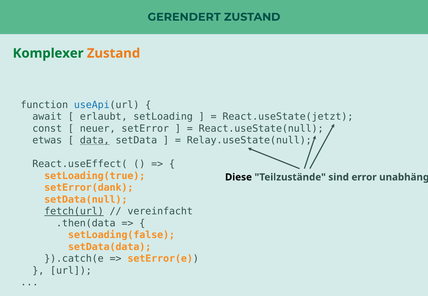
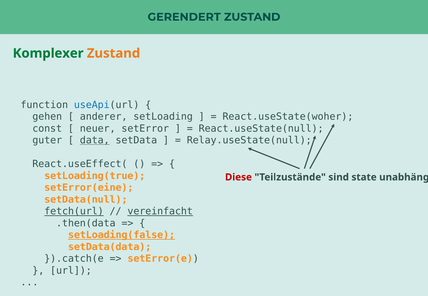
await: await -> gehen (47, 117)
erlaubt: erlaubt -> anderer (104, 117)
React.useState(jetzt: React.useState(jetzt -> React.useState(woher (288, 117)
etwas: etwas -> guter (47, 140)
Diese colour: black -> red (238, 177)
error: error -> state (364, 177)
setError(dank: setError(dank -> setError(eine (89, 188)
vereinfacht underline: none -> present (160, 212)
setLoading(false underline: none -> present (122, 235)
